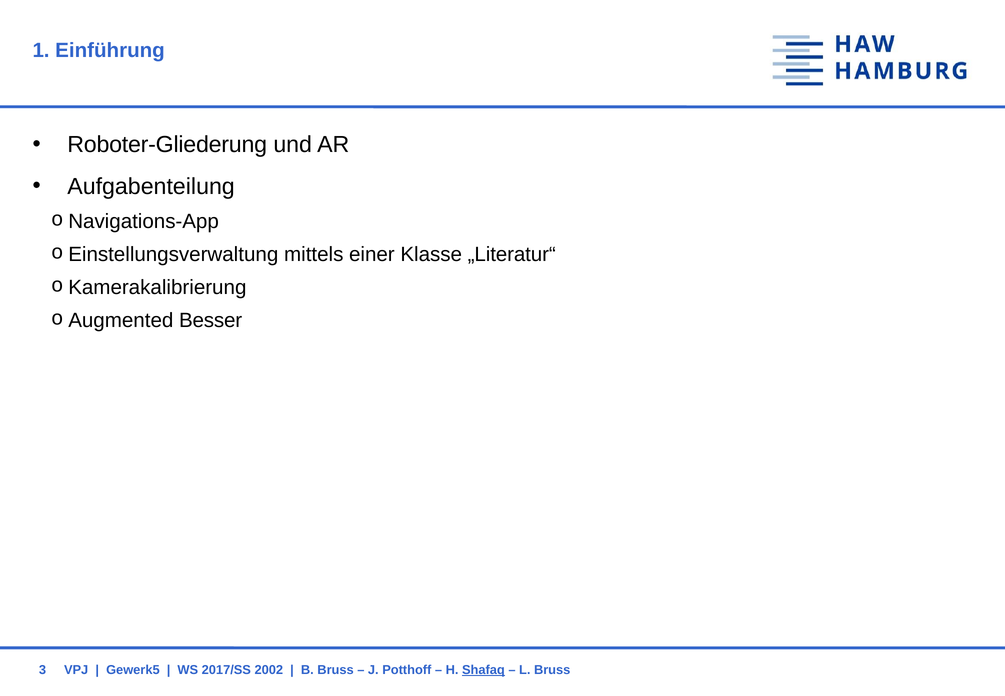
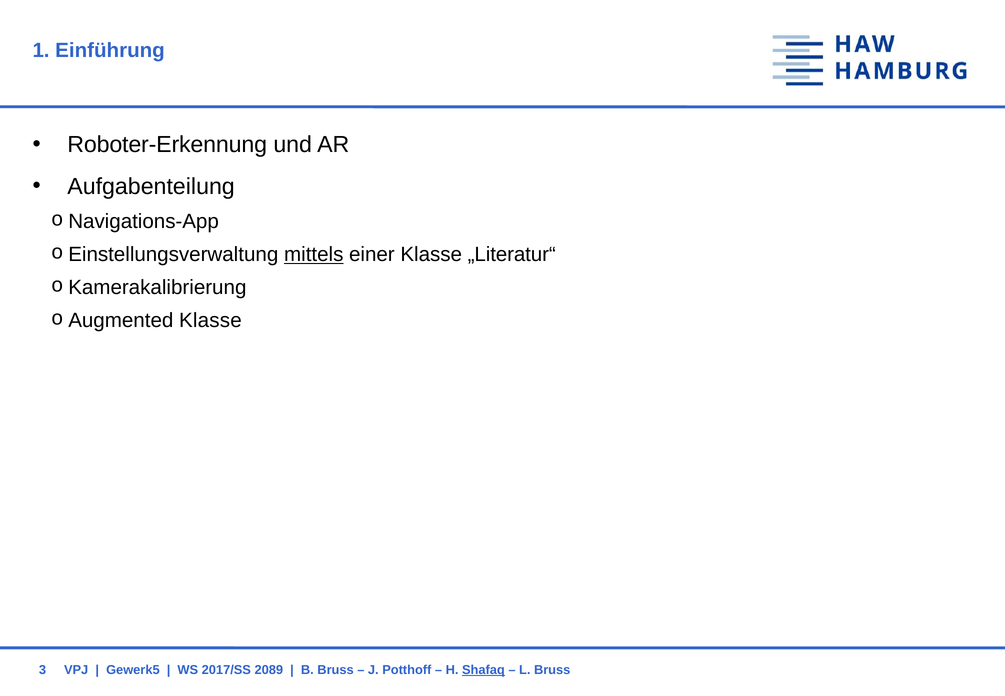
Roboter-Gliederung: Roboter-Gliederung -> Roboter-Erkennung (167, 145)
mittels underline: none -> present (314, 255)
Besser: Besser -> Klasse (210, 320)
2002: 2002 -> 2089 (269, 670)
